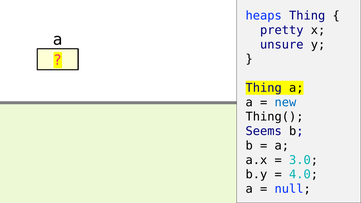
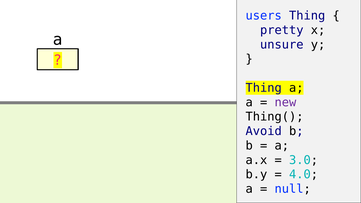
heaps: heaps -> users (264, 16)
new colour: blue -> purple (286, 102)
Seems: Seems -> Avoid (264, 131)
